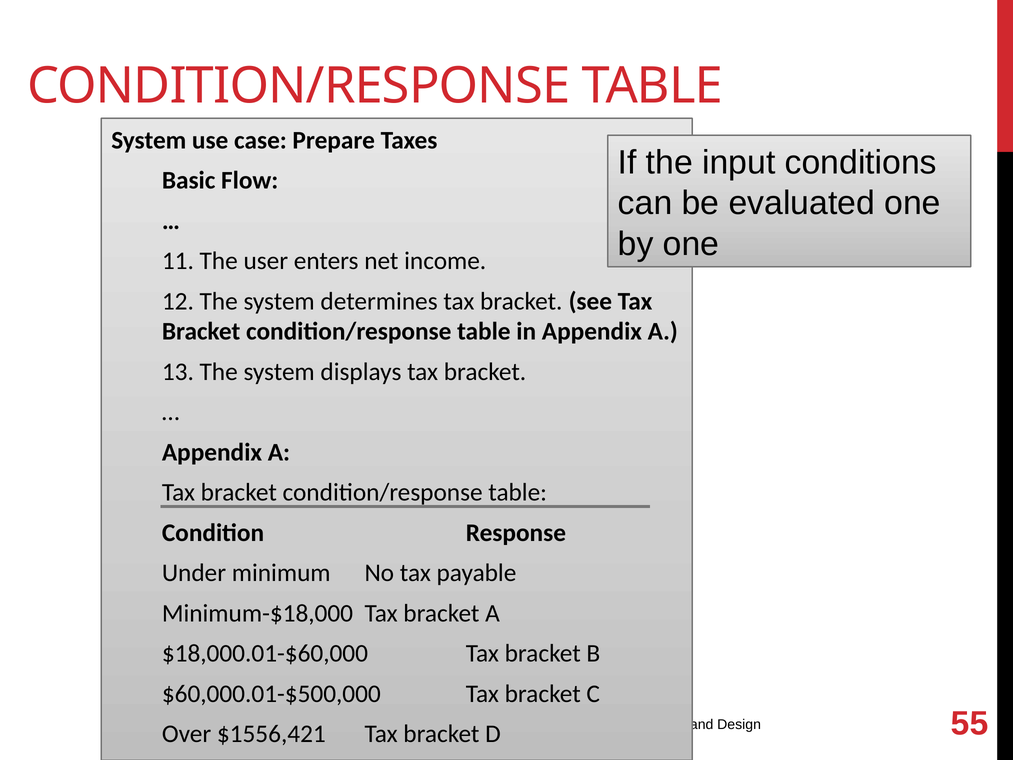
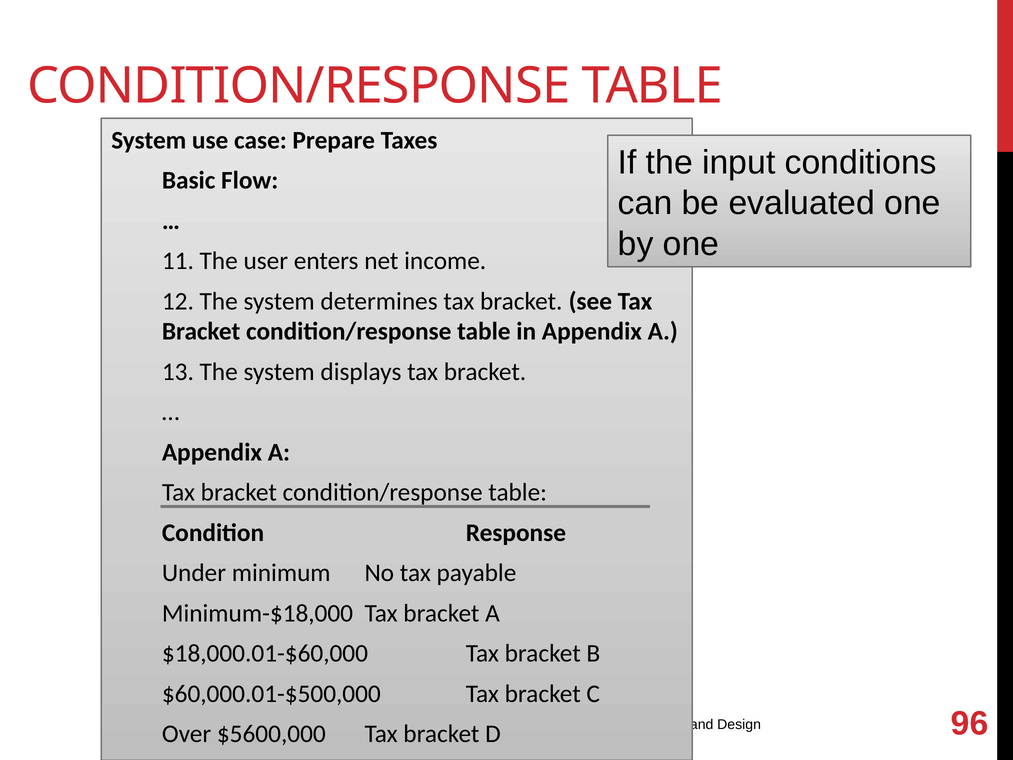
$1556,421: $1556,421 -> $5600,000 (271, 734)
55: 55 -> 96 (970, 723)
